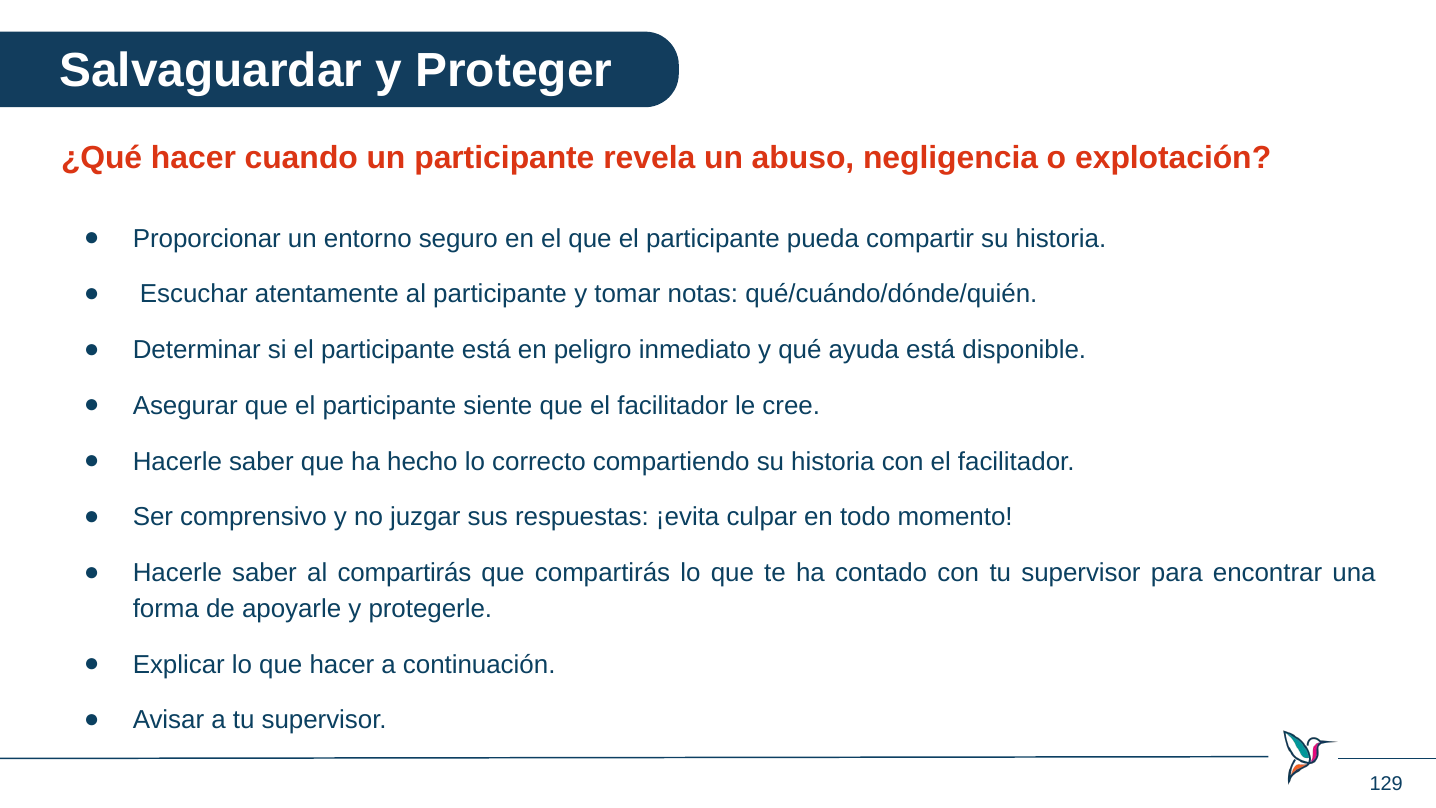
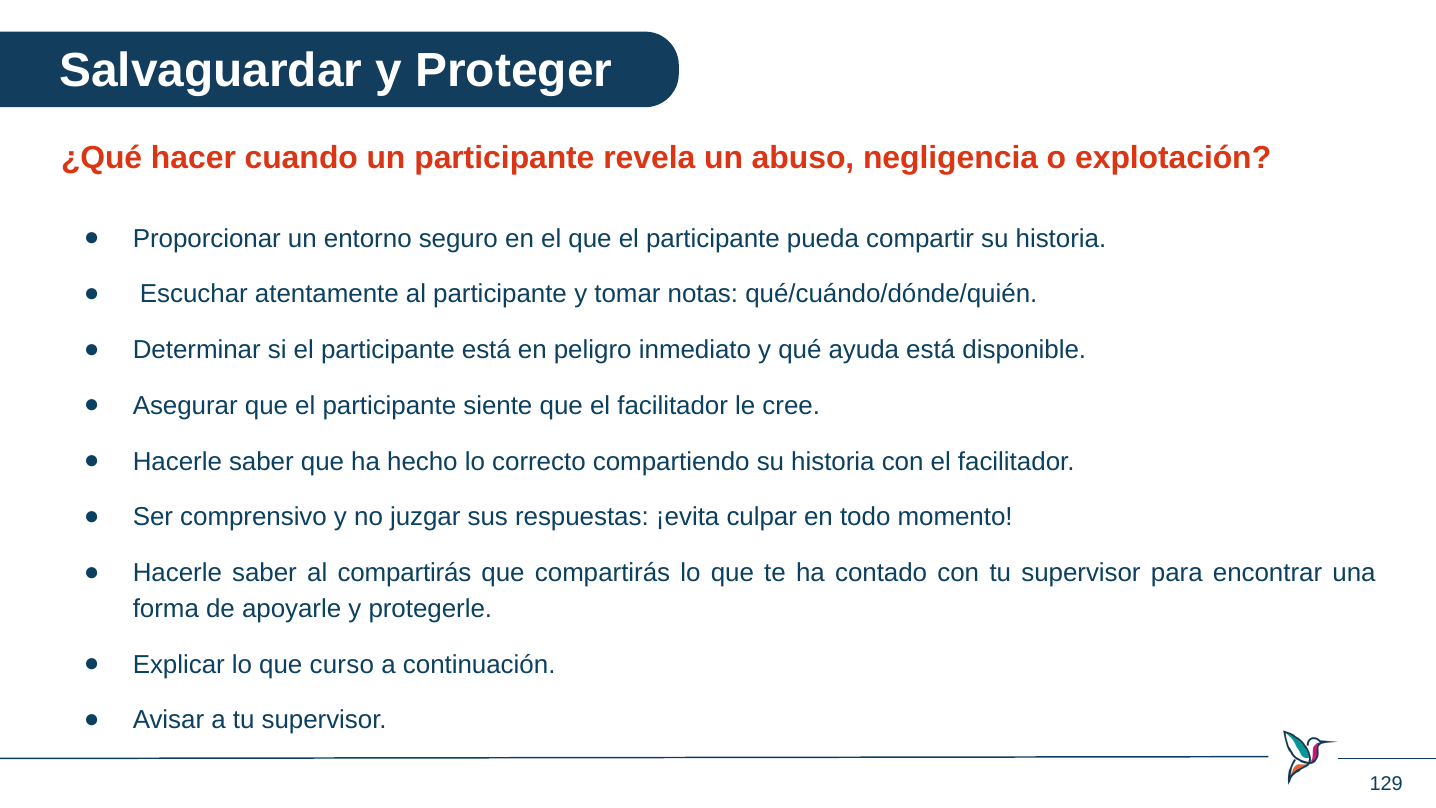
que hacer: hacer -> curso (342, 664)
